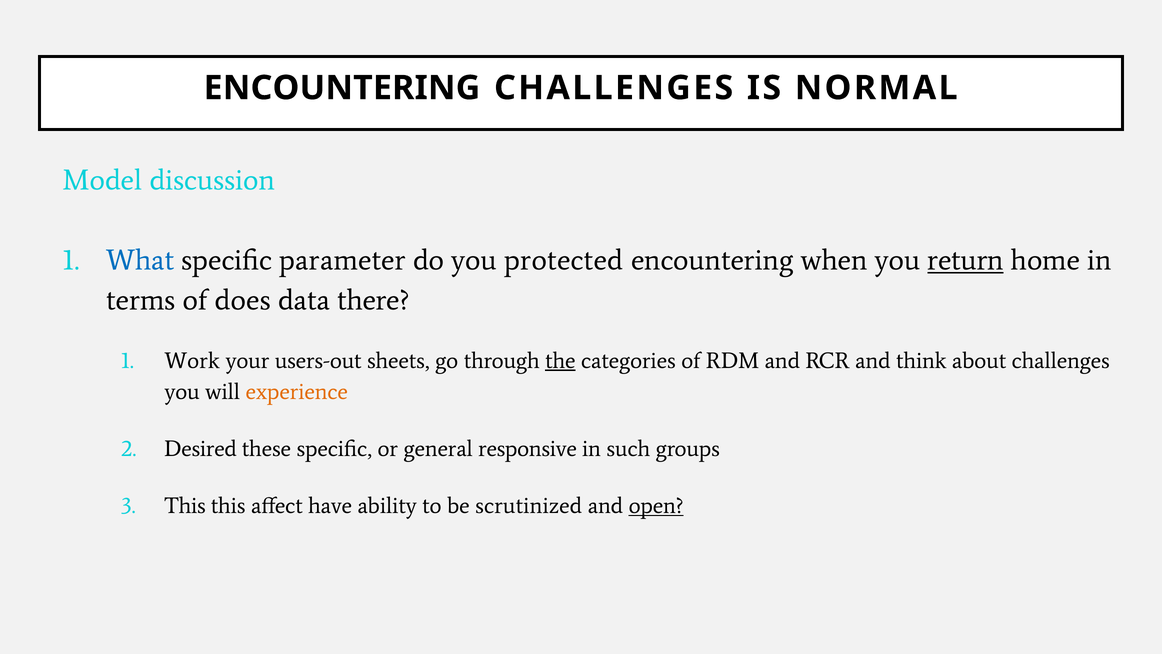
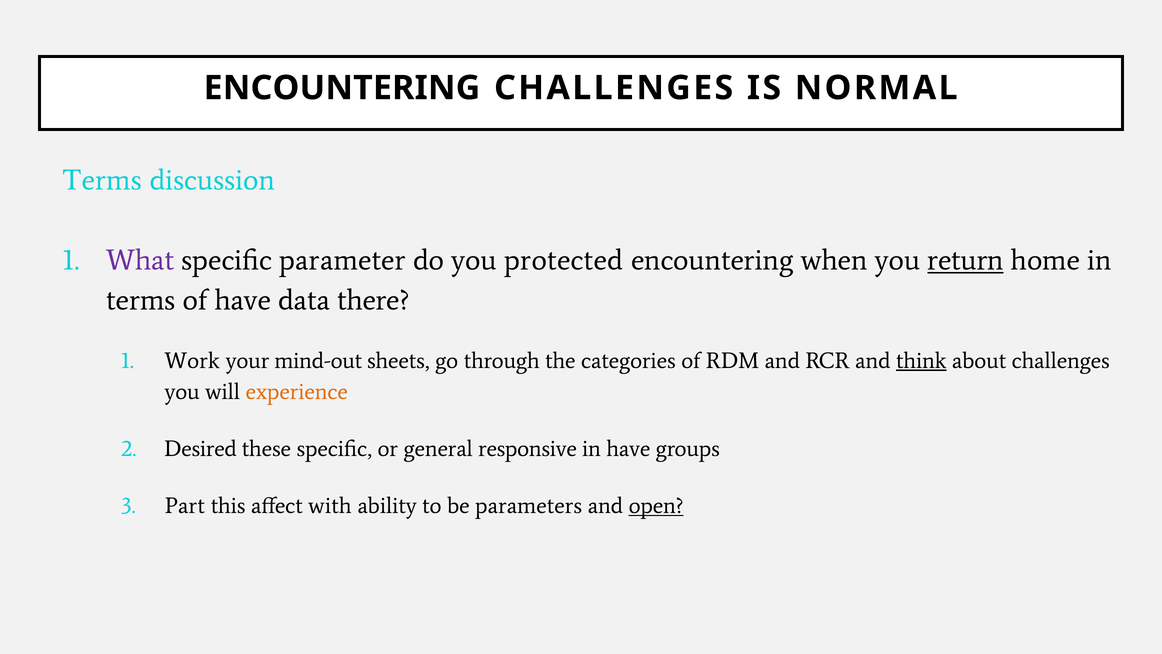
Model: Model -> Terms (102, 180)
What colour: blue -> purple (140, 260)
of does: does -> have (243, 300)
users-out: users-out -> mind-out (318, 360)
the underline: present -> none (560, 360)
think underline: none -> present (921, 360)
in such: such -> have (628, 449)
This: This -> Part (185, 505)
have: have -> with (330, 505)
scrutinized: scrutinized -> parameters (529, 505)
